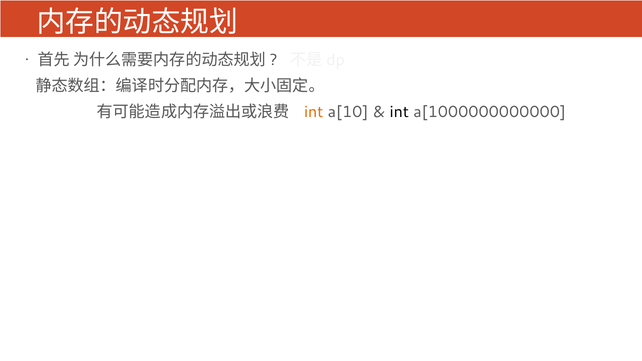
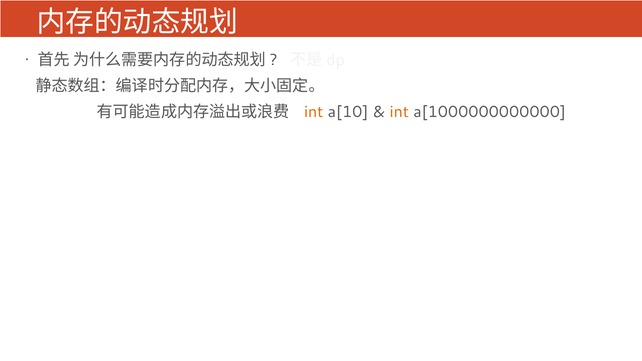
int colour: black -> orange (399, 112)
